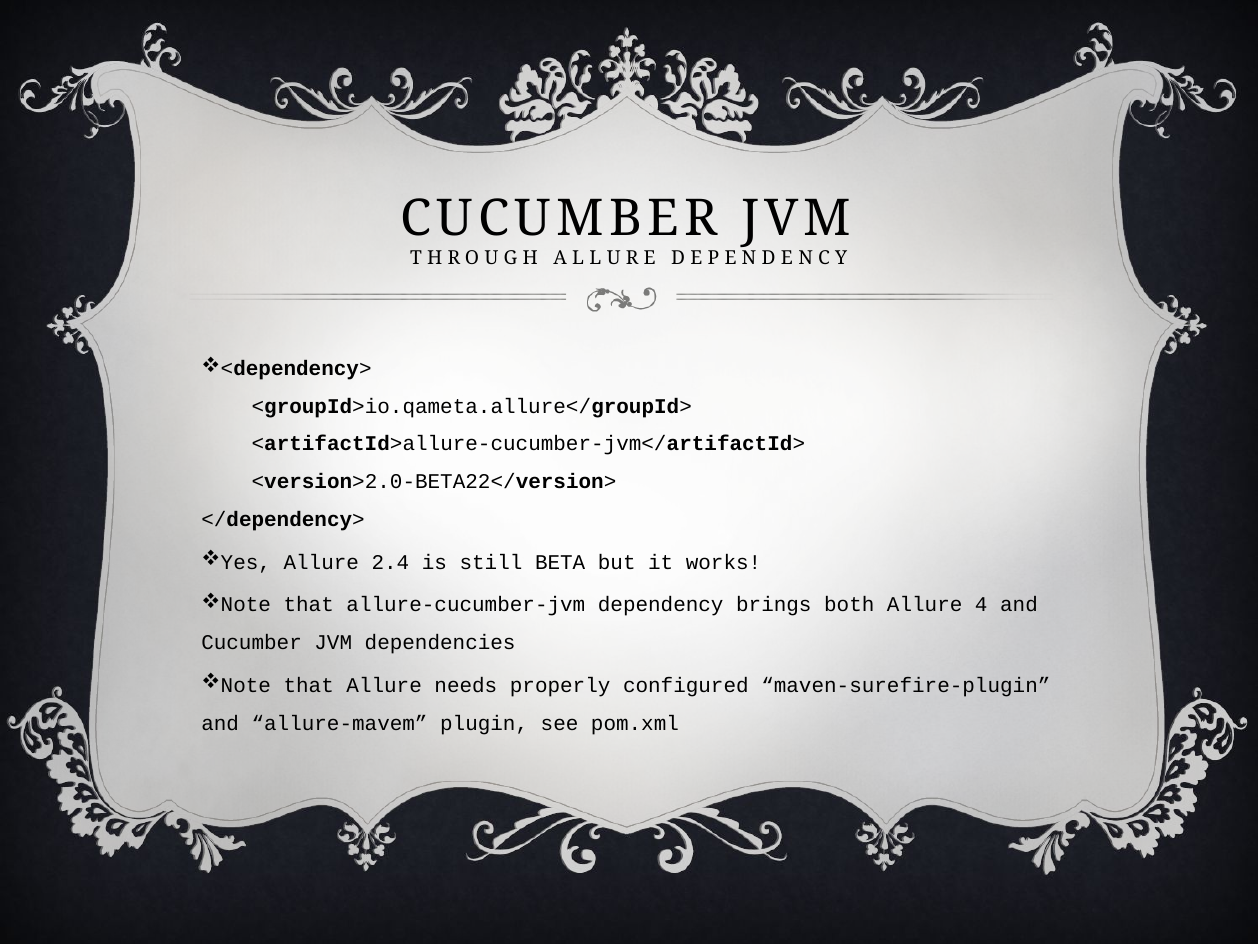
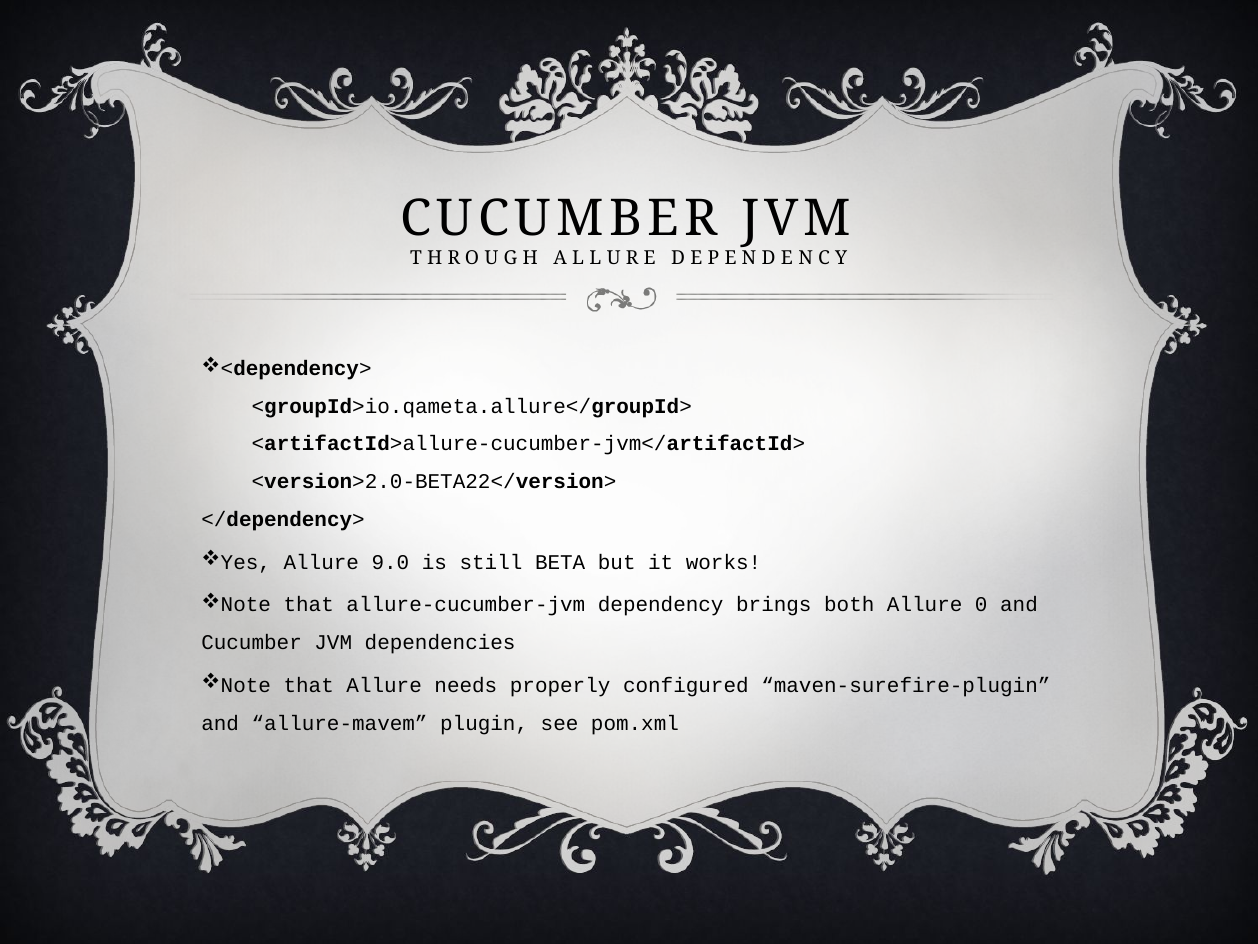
2.4: 2.4 -> 9.0 (390, 562)
4: 4 -> 0 (981, 605)
